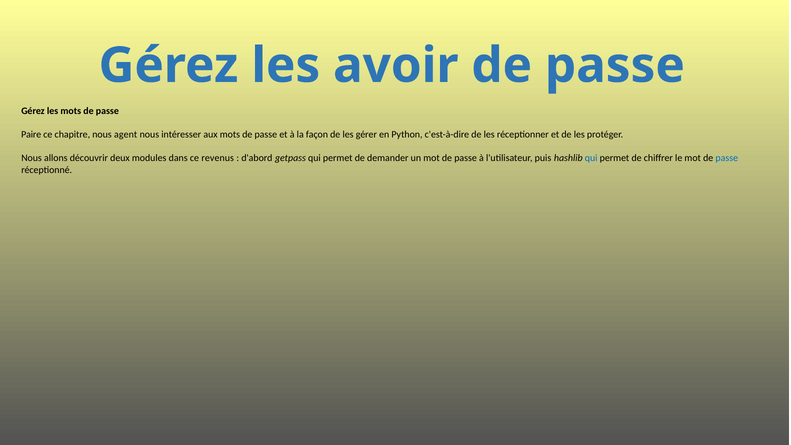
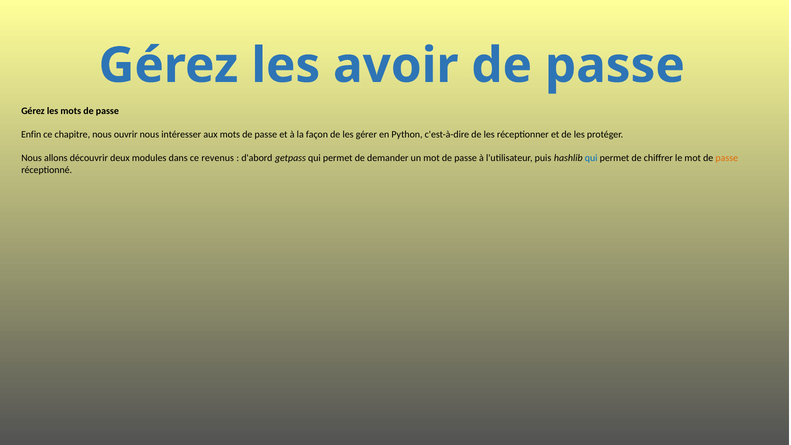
Paire: Paire -> Enfin (31, 134)
agent: agent -> ouvrir (126, 134)
passe colour: blue -> orange (727, 158)
